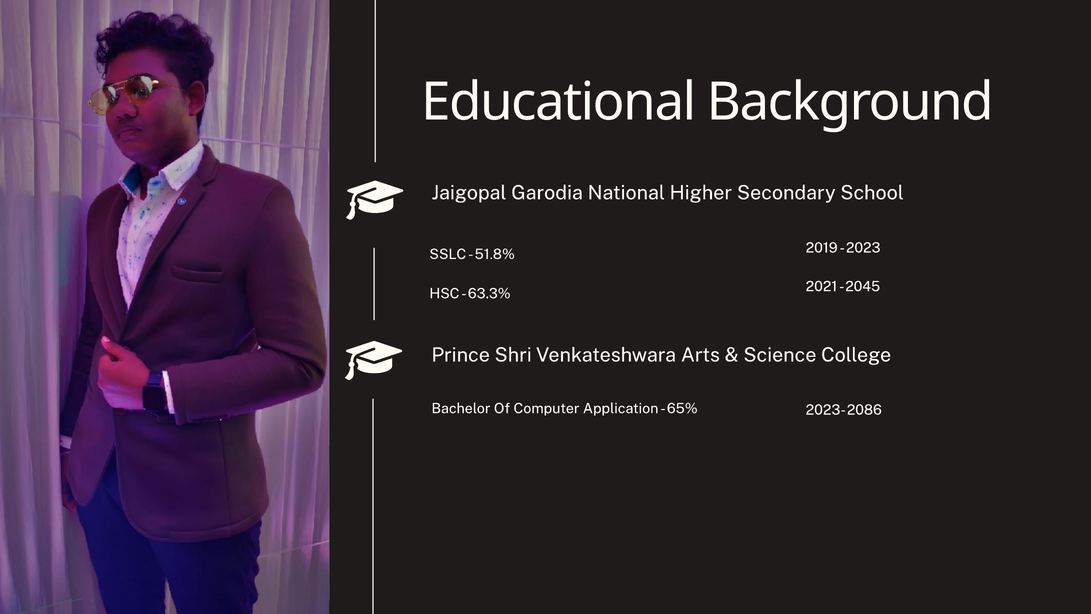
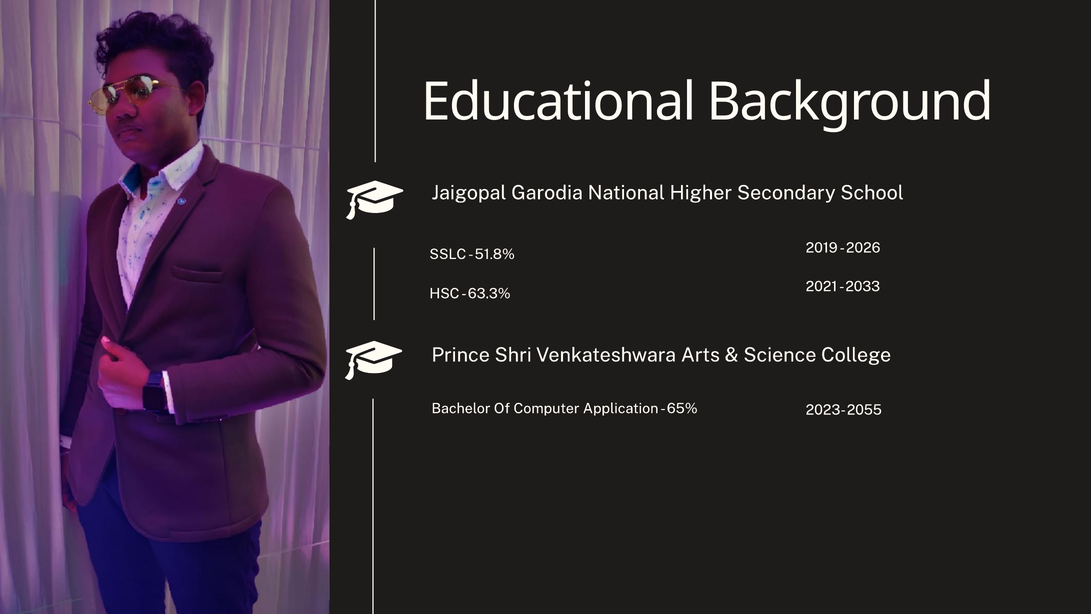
2023: 2023 -> 2026 (863, 248)
2045: 2045 -> 2033 (863, 286)
2086: 2086 -> 2055 (864, 410)
